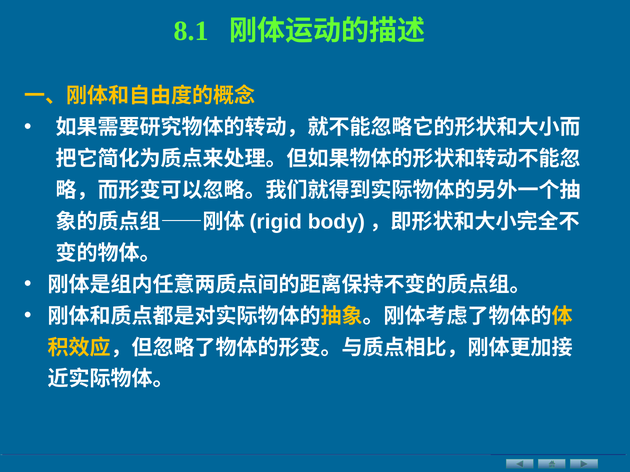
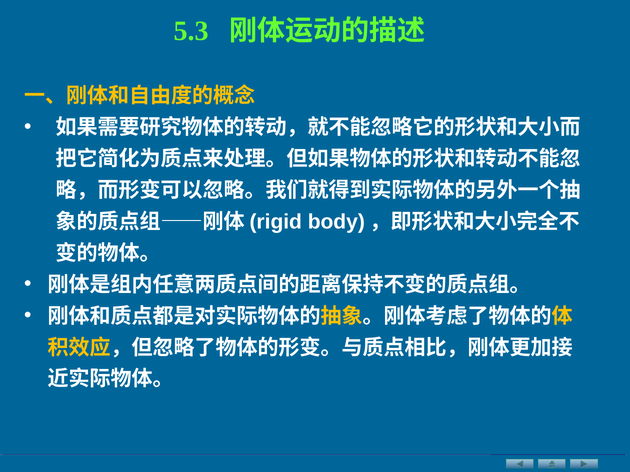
8.1: 8.1 -> 5.3 (191, 31)
